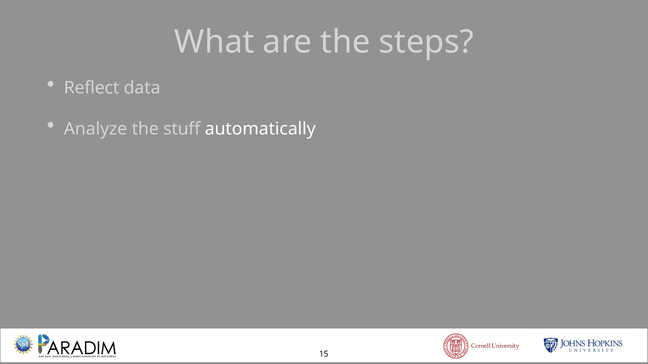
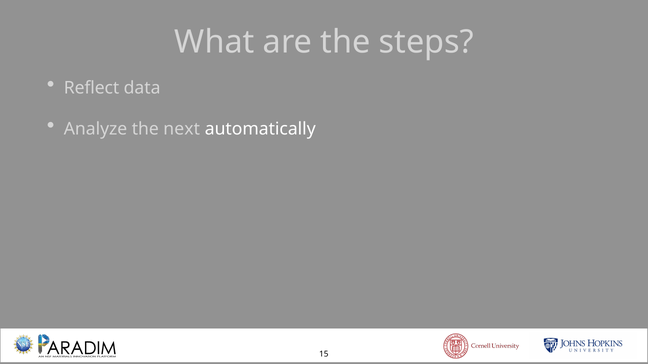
stuff: stuff -> next (182, 129)
